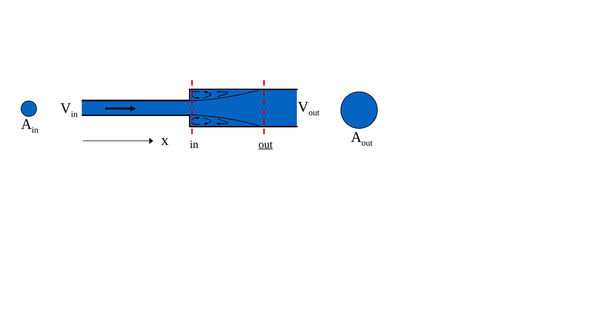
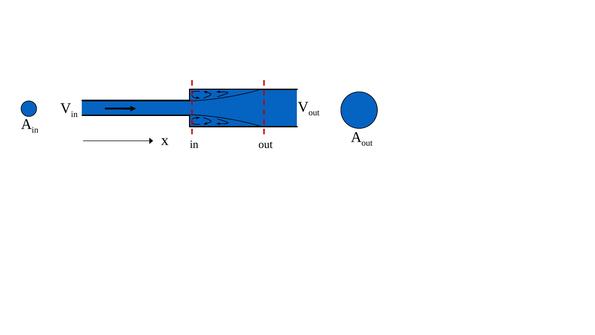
out underline: present -> none (266, 144)
